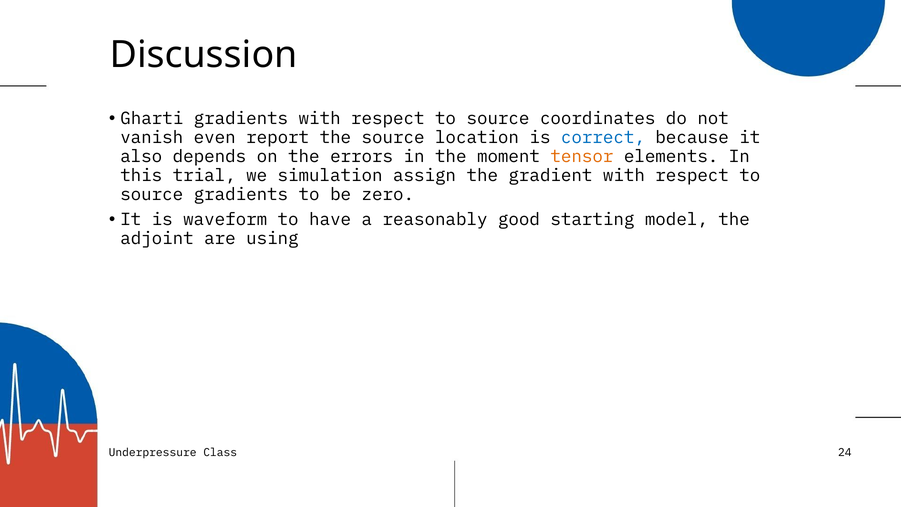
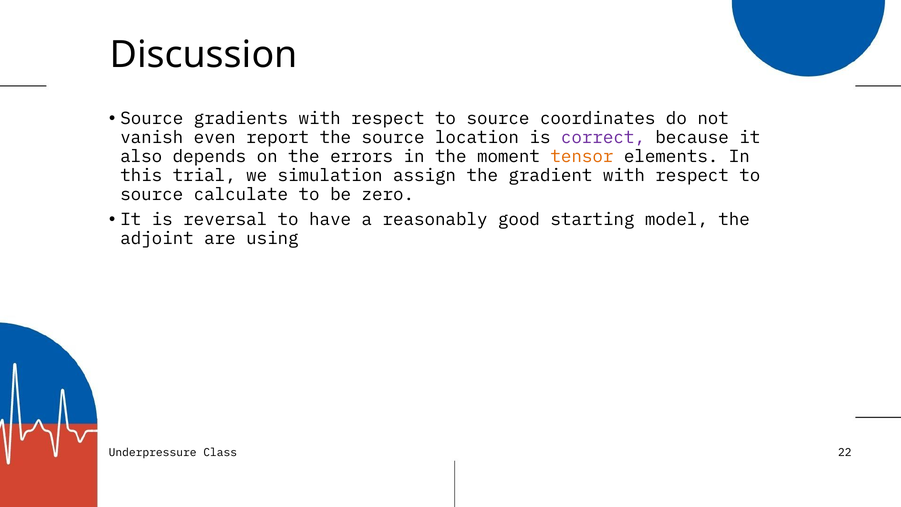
Gharti: Gharti -> Source (152, 119)
correct colour: blue -> purple (603, 138)
source gradients: gradients -> calculate (241, 194)
waveform: waveform -> reversal (225, 220)
24: 24 -> 22 (845, 452)
